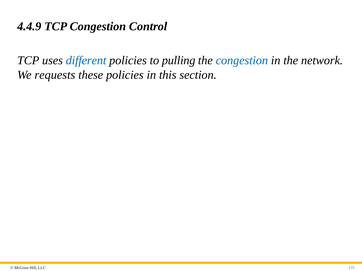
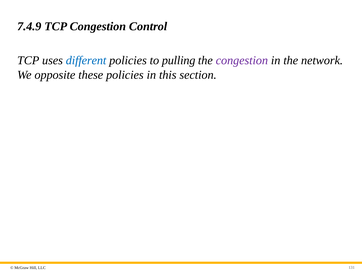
4.4.9: 4.4.9 -> 7.4.9 (29, 26)
congestion colour: blue -> purple (242, 60)
requests: requests -> opposite (55, 75)
